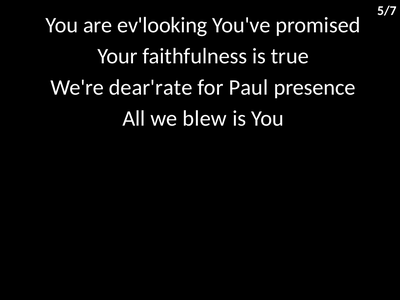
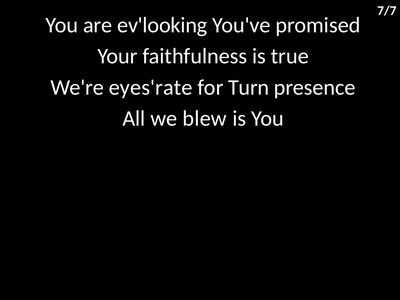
5/7: 5/7 -> 7/7 (387, 11)
dear'rate: dear'rate -> eyes'rate (151, 87)
Paul: Paul -> Turn (249, 87)
